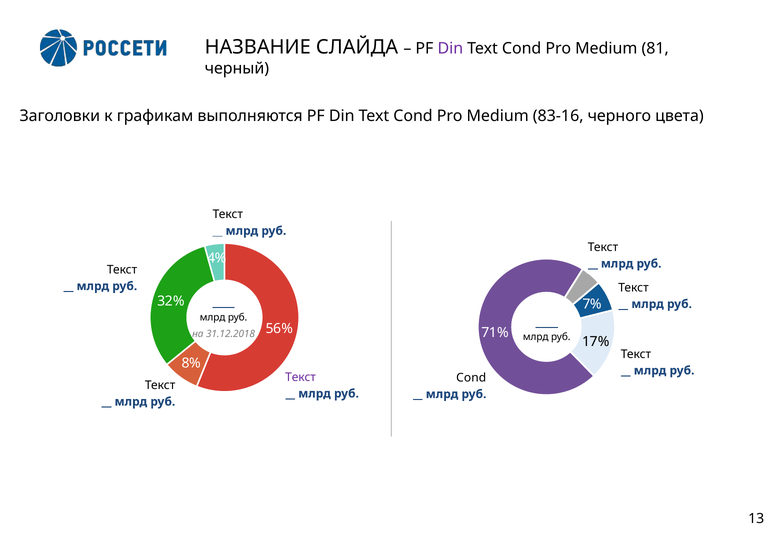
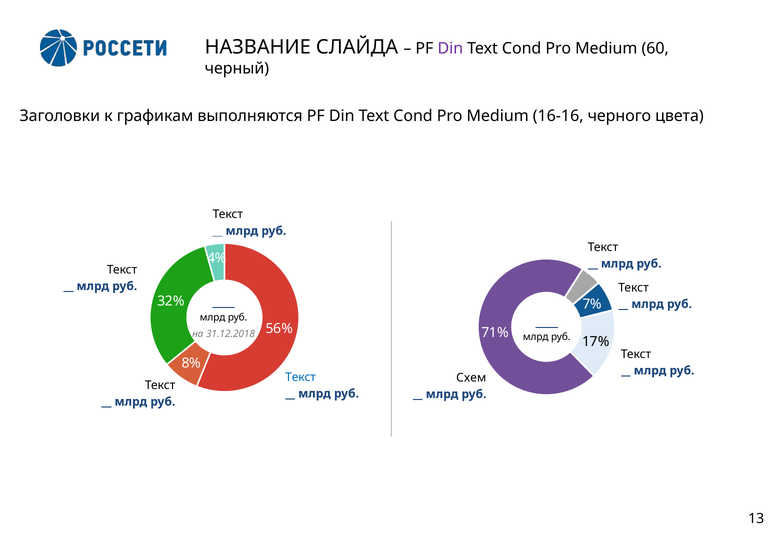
81: 81 -> 60 (655, 48)
83-16: 83-16 -> 16-16 (558, 116)
Текст colour: purple -> blue (301, 377)
Cond: Cond -> Схем (471, 378)
